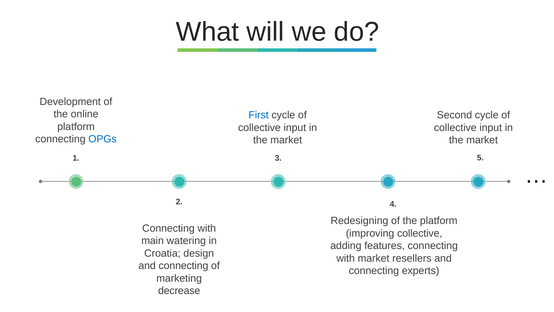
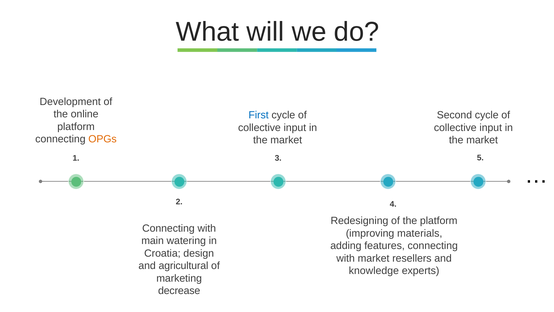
OPGs colour: blue -> orange (103, 139)
improving collective: collective -> materials (420, 233)
connecting: connecting -> agricultural (183, 266)
connecting: connecting -> knowledge (374, 270)
